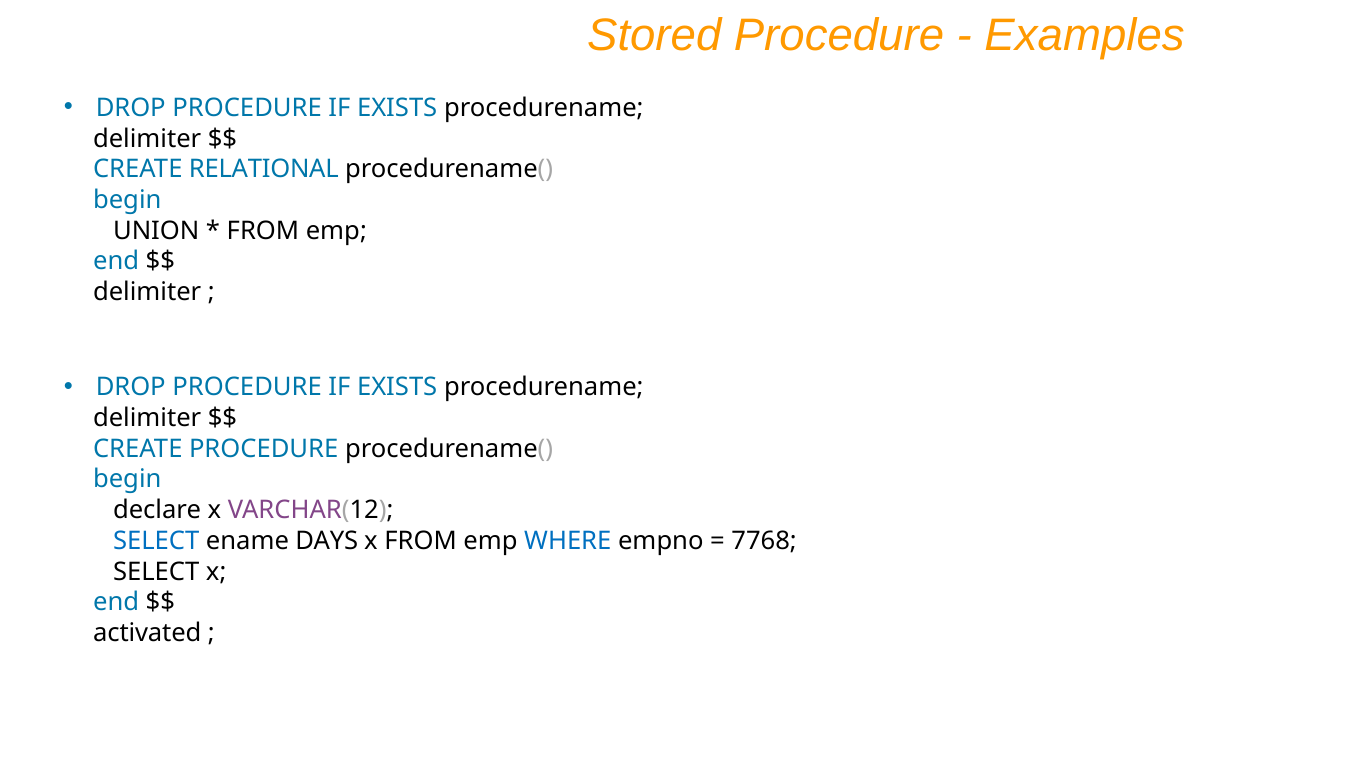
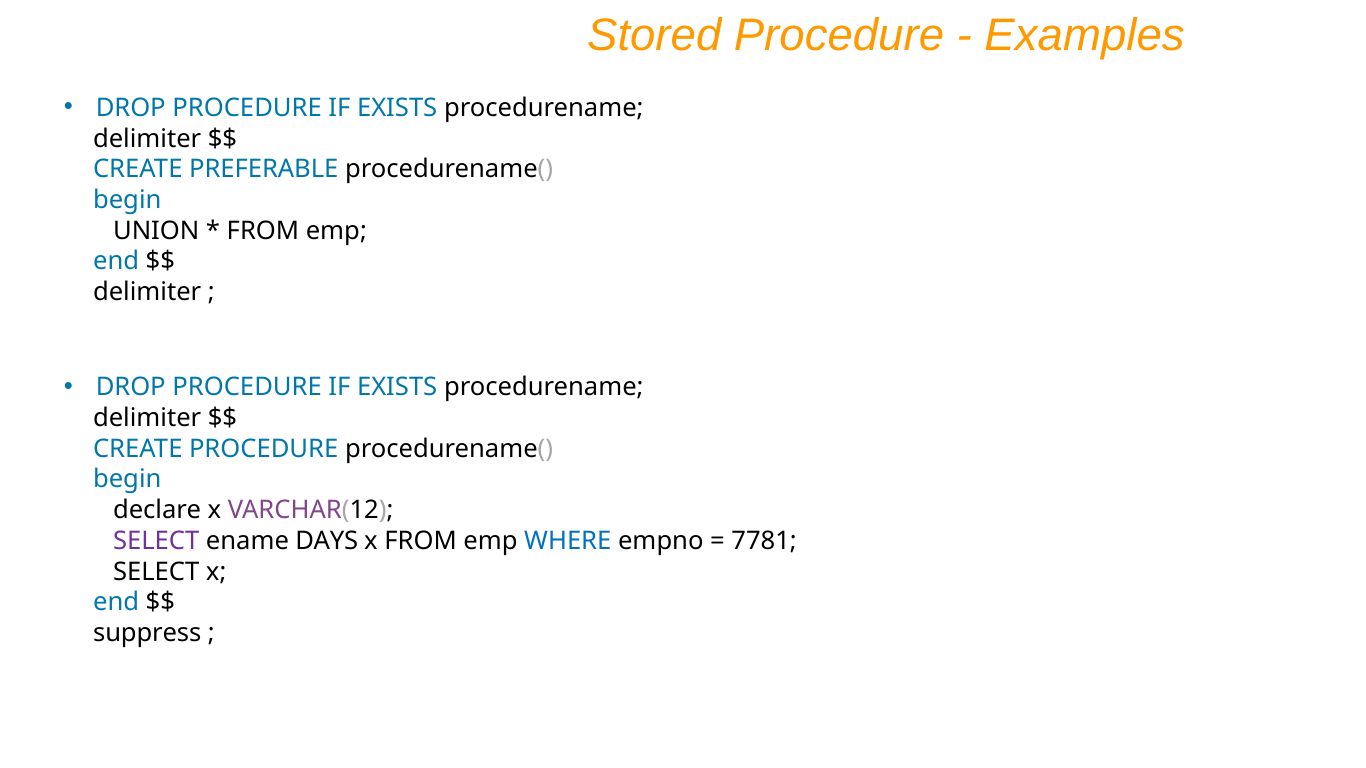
RELATIONAL: RELATIONAL -> PREFERABLE (264, 169)
SELECT colour: blue -> purple (156, 541)
7768: 7768 -> 7781 (764, 541)
activated: activated -> suppress (147, 633)
